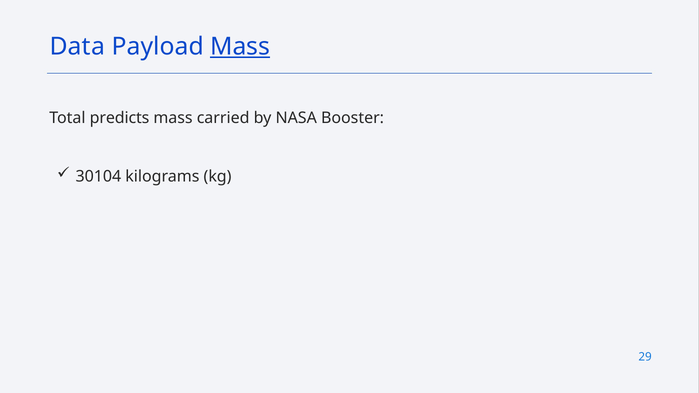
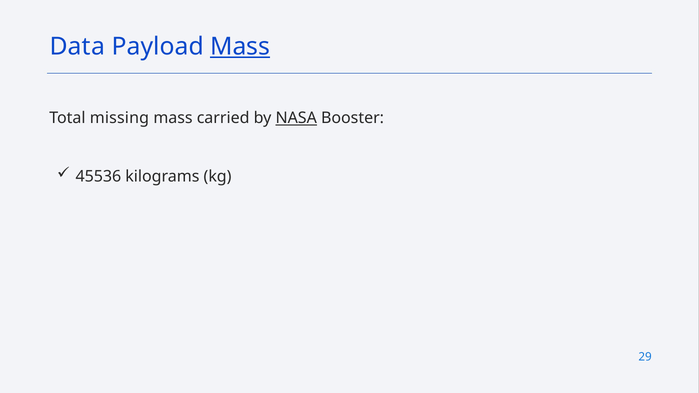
predicts: predicts -> missing (119, 118)
NASA underline: none -> present (296, 118)
30104: 30104 -> 45536 (98, 177)
